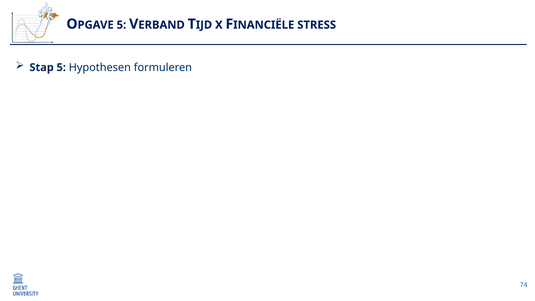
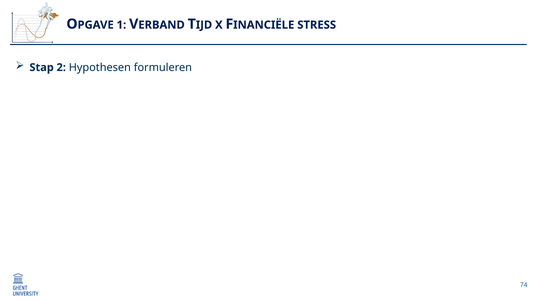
5: 5 -> 1 (121, 25)
Stap 5: 5 -> 2 (61, 67)
